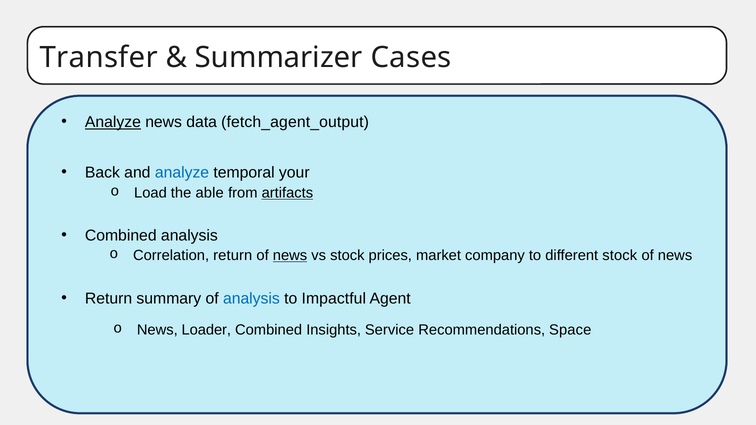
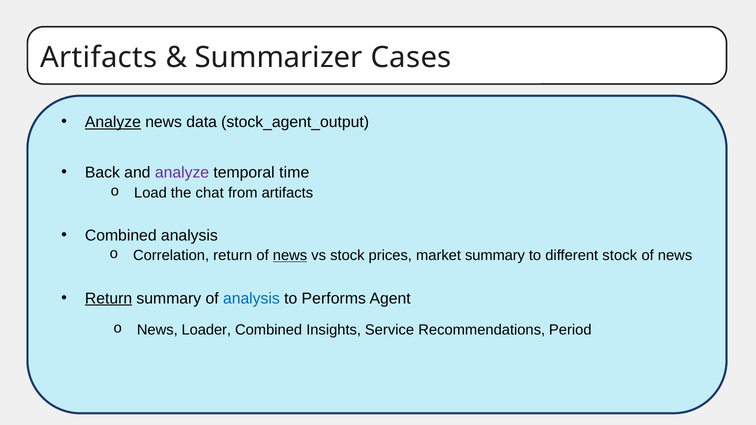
Transfer: Transfer -> Artifacts (99, 57)
fetch_agent_output: fetch_agent_output -> stock_agent_output (295, 122)
analyze colour: blue -> purple (182, 173)
your: your -> time (294, 173)
able: able -> chat (210, 193)
artifacts underline: present -> none (287, 193)
market company: company -> summary (495, 256)
Return underline: none -> present (109, 299)
Impactful: Impactful -> Performs (334, 299)
Space: Space -> Period (570, 330)
